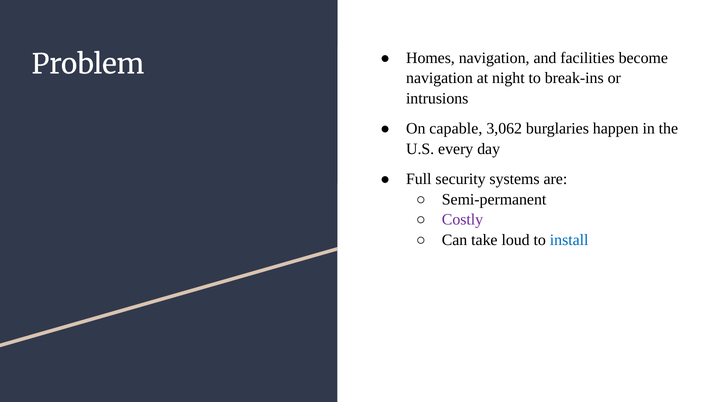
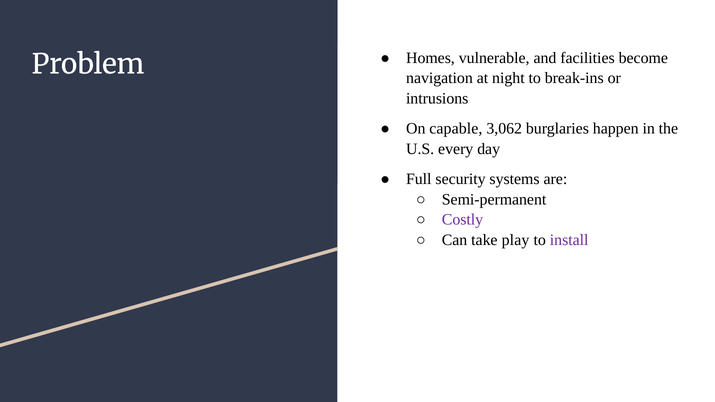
Homes navigation: navigation -> vulnerable (494, 58)
loud: loud -> play (516, 240)
install colour: blue -> purple (569, 240)
